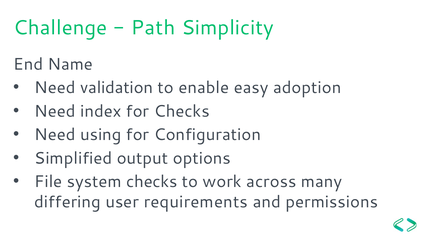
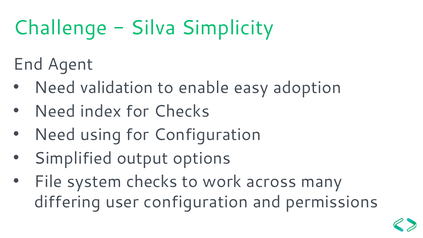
Path: Path -> Silva (153, 28)
Name: Name -> Agent (70, 64)
user requirements: requirements -> configuration (196, 202)
